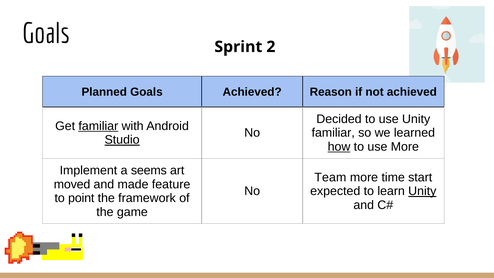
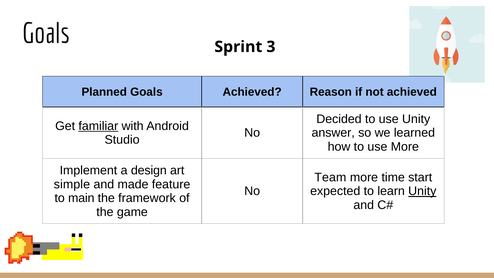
2: 2 -> 3 (271, 47)
familiar: familiar -> answer (333, 133)
Studio underline: present -> none (122, 140)
how underline: present -> none (339, 147)
seems: seems -> design (149, 170)
moved: moved -> simple (72, 184)
point: point -> main (81, 198)
